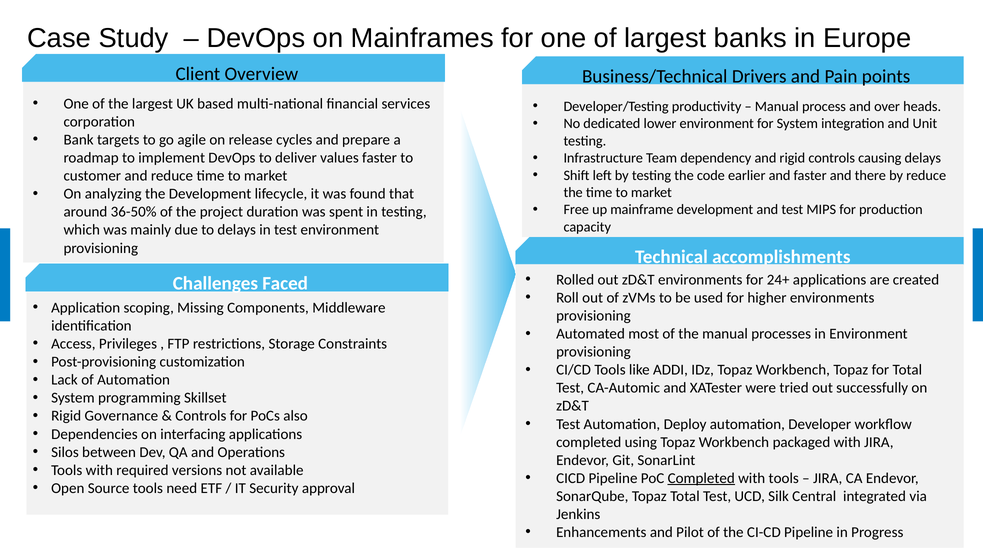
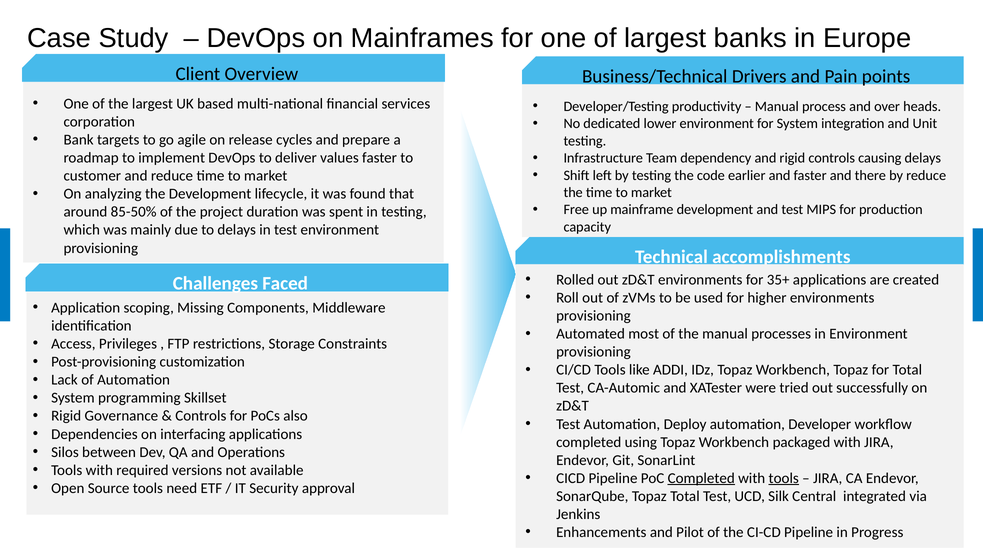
36-50%: 36-50% -> 85-50% (134, 212)
24+: 24+ -> 35+ (778, 280)
tools underline: none -> present (784, 478)
